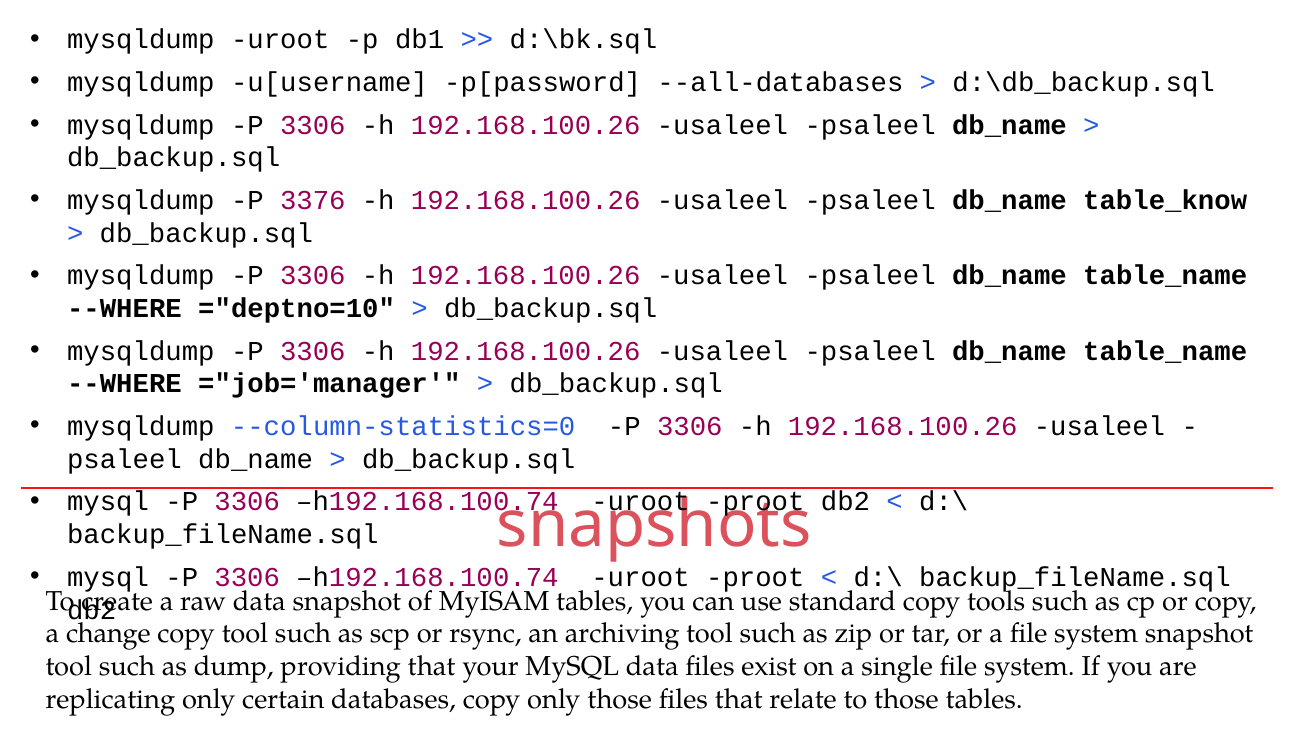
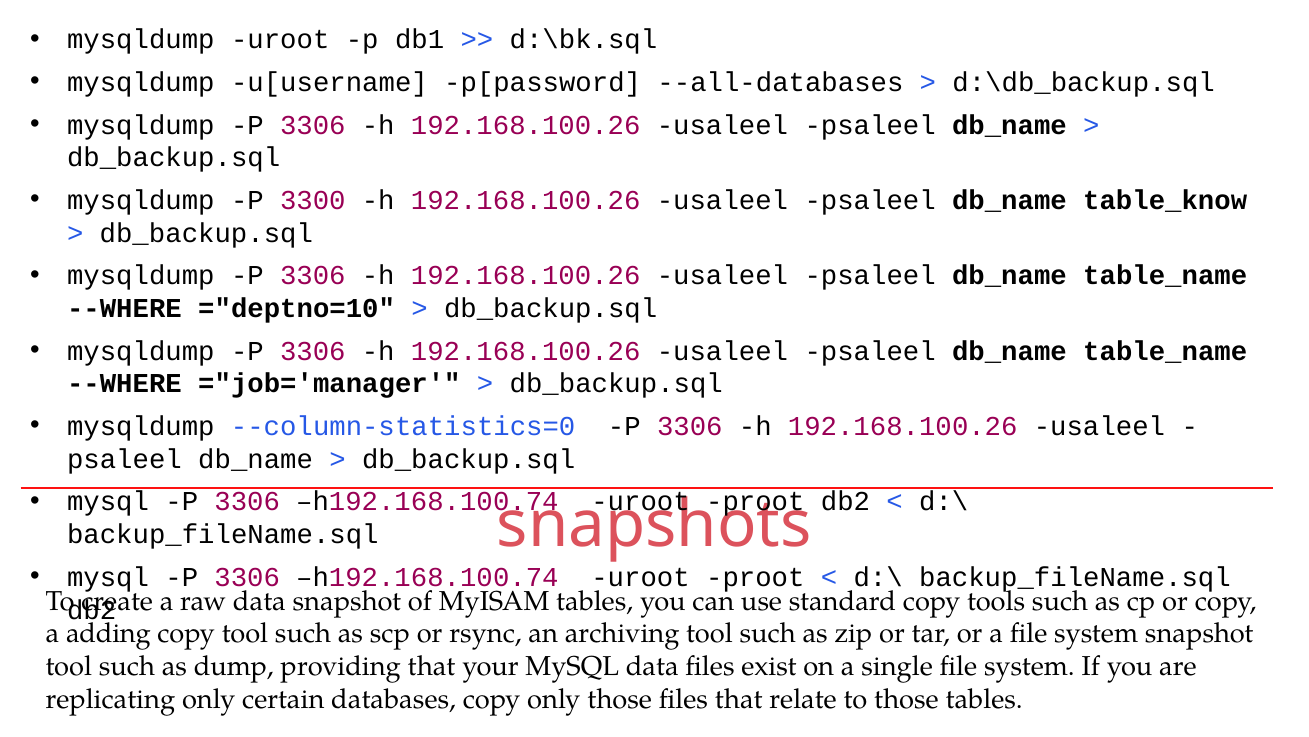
3376: 3376 -> 3300 (313, 200)
change: change -> adding (108, 633)
